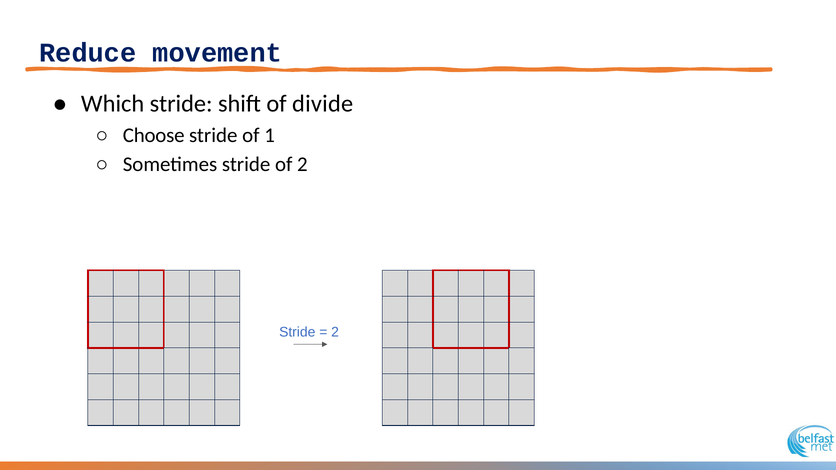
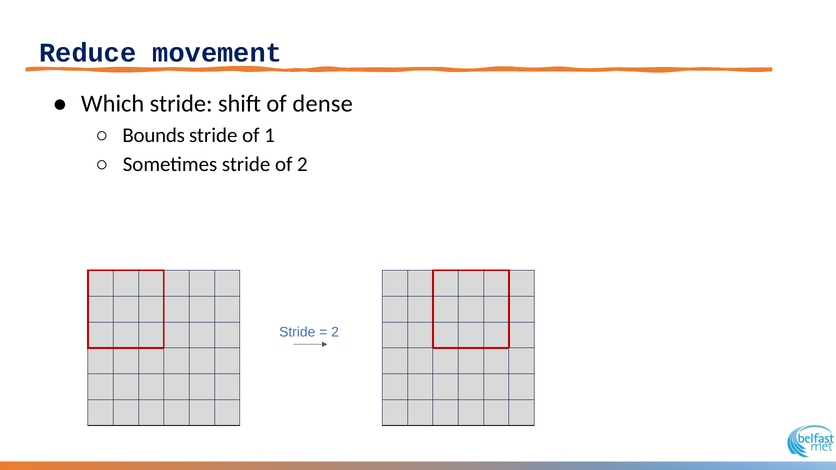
divide: divide -> dense (323, 104)
Choose: Choose -> Bounds (154, 135)
